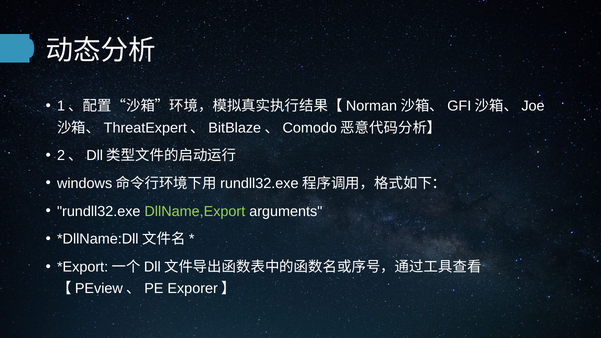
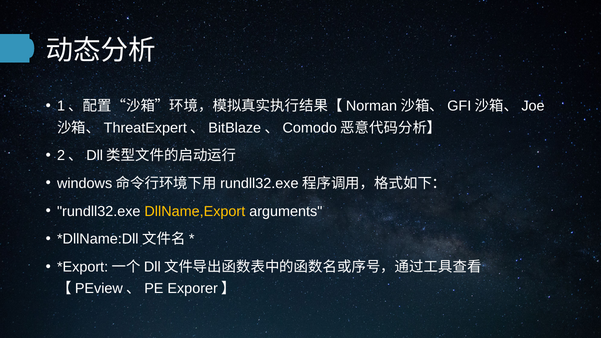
DllName,Export colour: light green -> yellow (195, 211)
